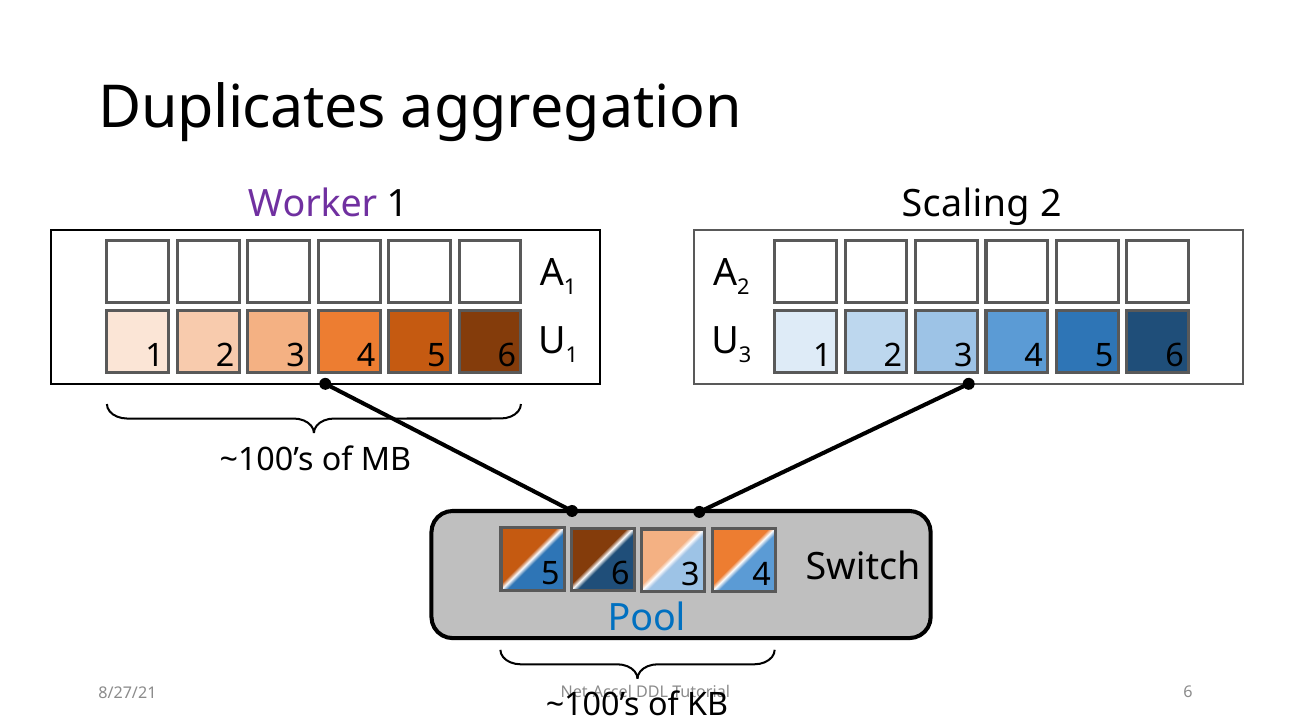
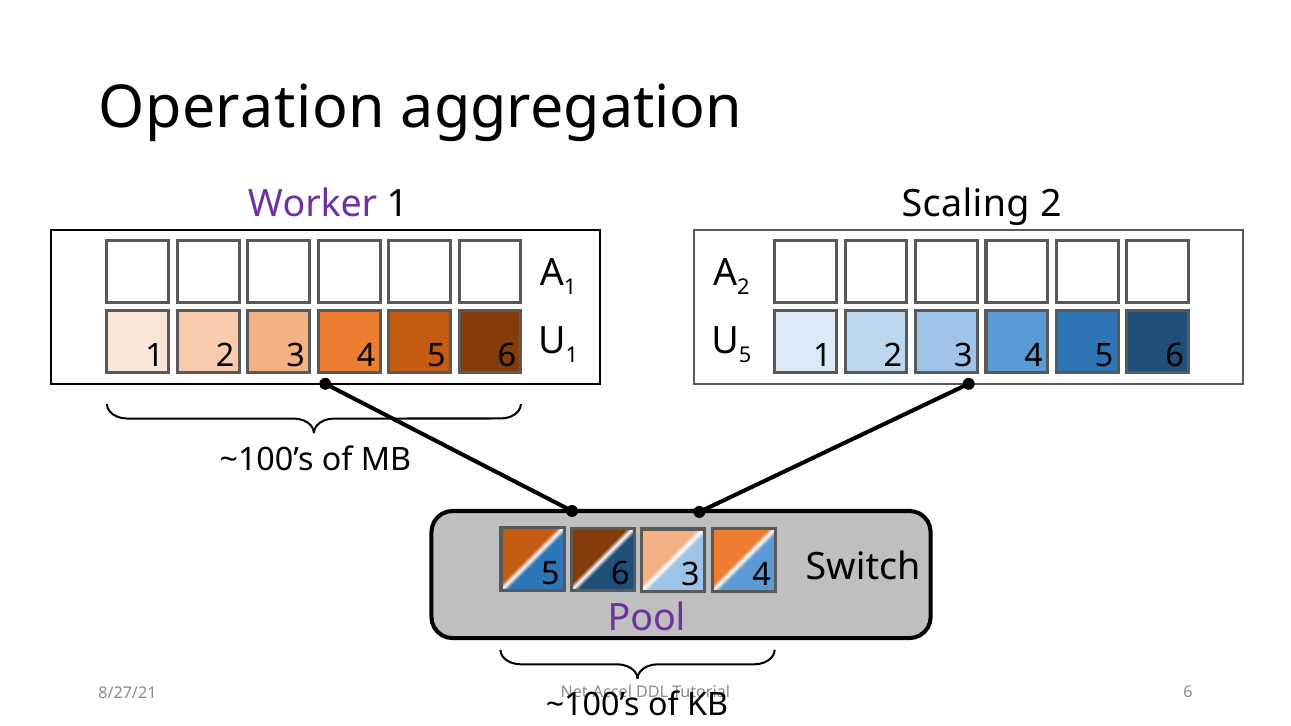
Duplicates: Duplicates -> Operation (242, 108)
3: 3 -> 5 (745, 356)
Pool colour: blue -> purple (647, 618)
